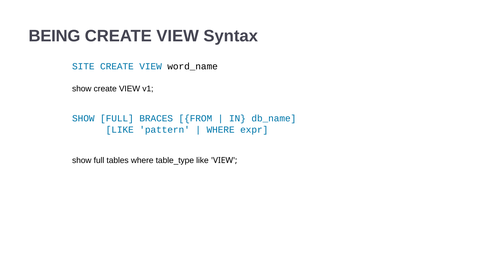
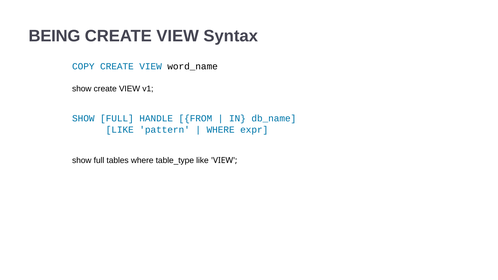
SITE: SITE -> COPY (83, 66)
BRACES: BRACES -> HANDLE (156, 119)
